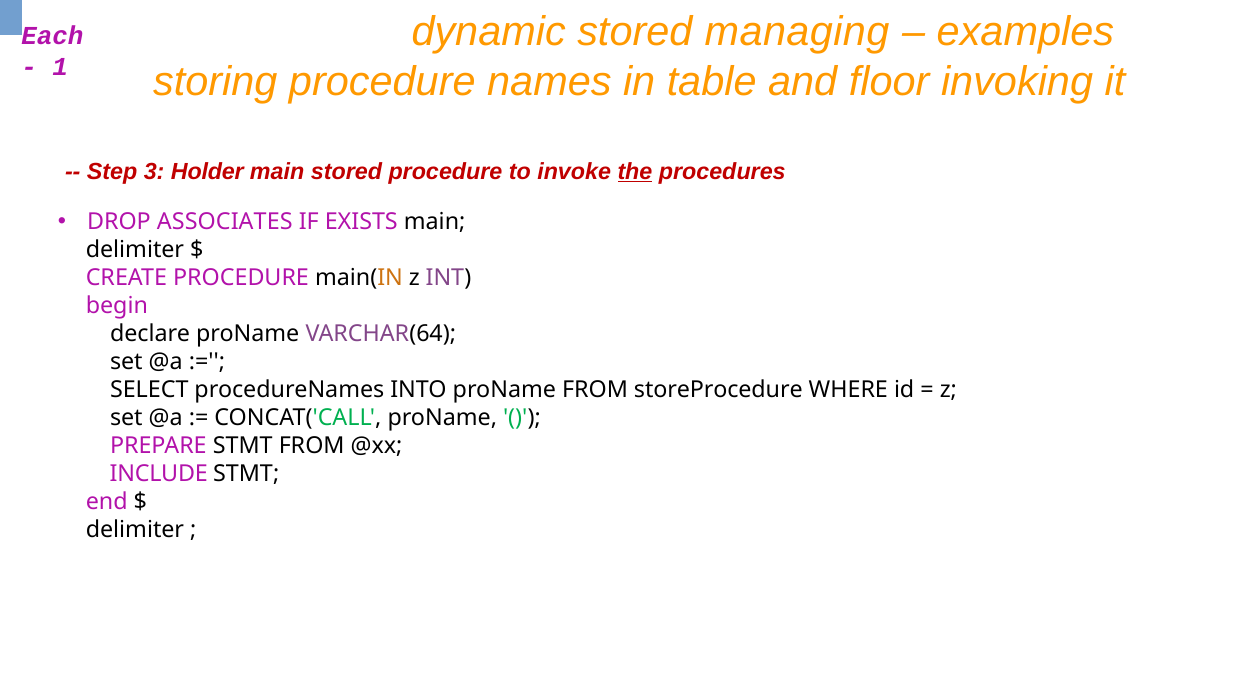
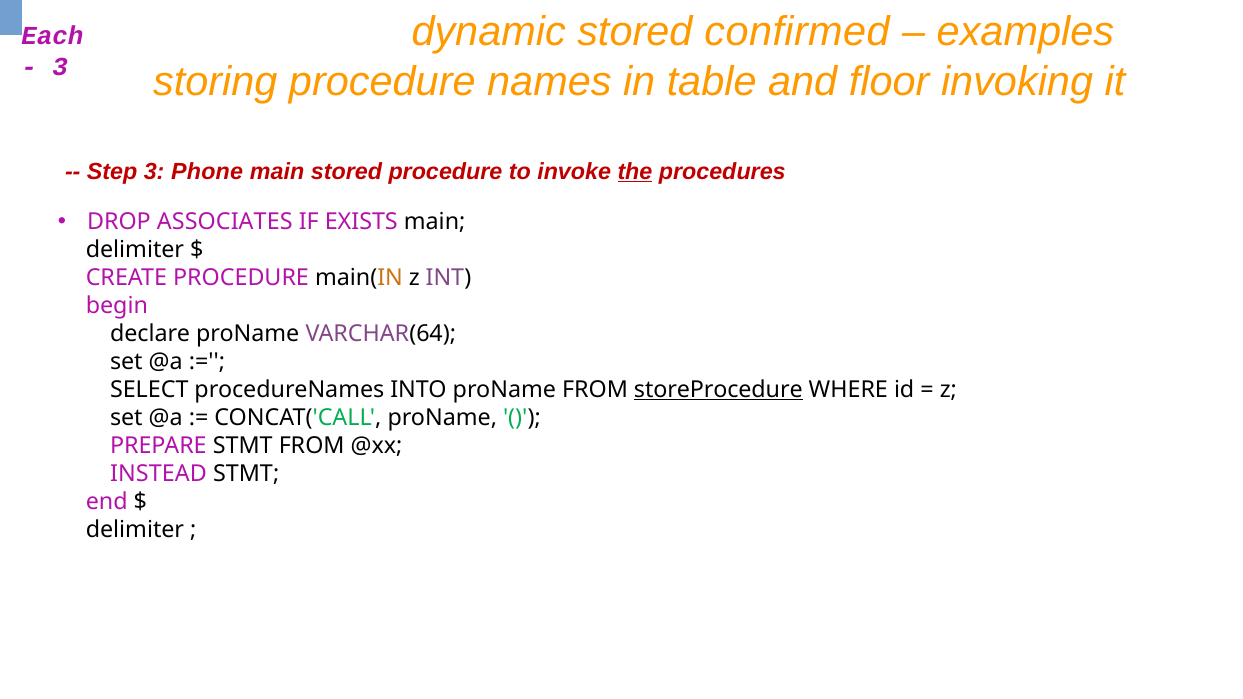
managing: managing -> confirmed (797, 32)
1: 1 -> 3 (60, 67)
Holder: Holder -> Phone (207, 172)
storeProcedure underline: none -> present (718, 390)
INCLUDE: INCLUDE -> INSTEAD (159, 474)
